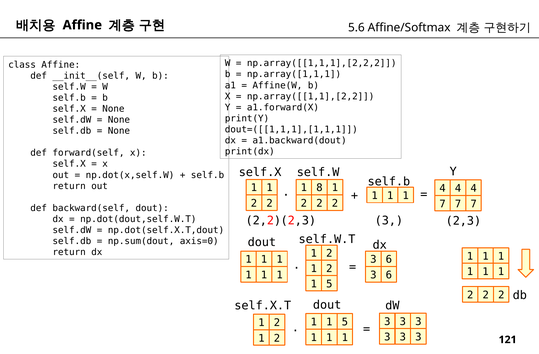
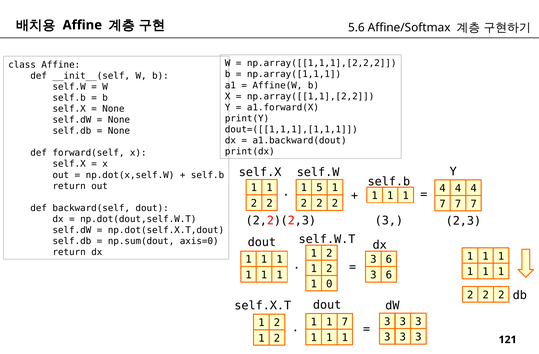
8: 8 -> 5 (319, 188)
5: 5 -> 0 (329, 284)
1 1 5: 5 -> 7 (345, 322)
